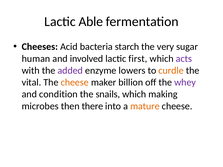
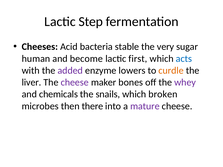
Able: Able -> Step (91, 22)
starch: starch -> stable (127, 47)
involved: involved -> become (86, 59)
acts colour: purple -> blue (184, 59)
vital: vital -> liver (32, 82)
cheese colour: orange -> purple (75, 82)
billion: billion -> bones (131, 82)
condition: condition -> chemicals (58, 94)
making: making -> broken (163, 94)
mature colour: orange -> purple (145, 106)
